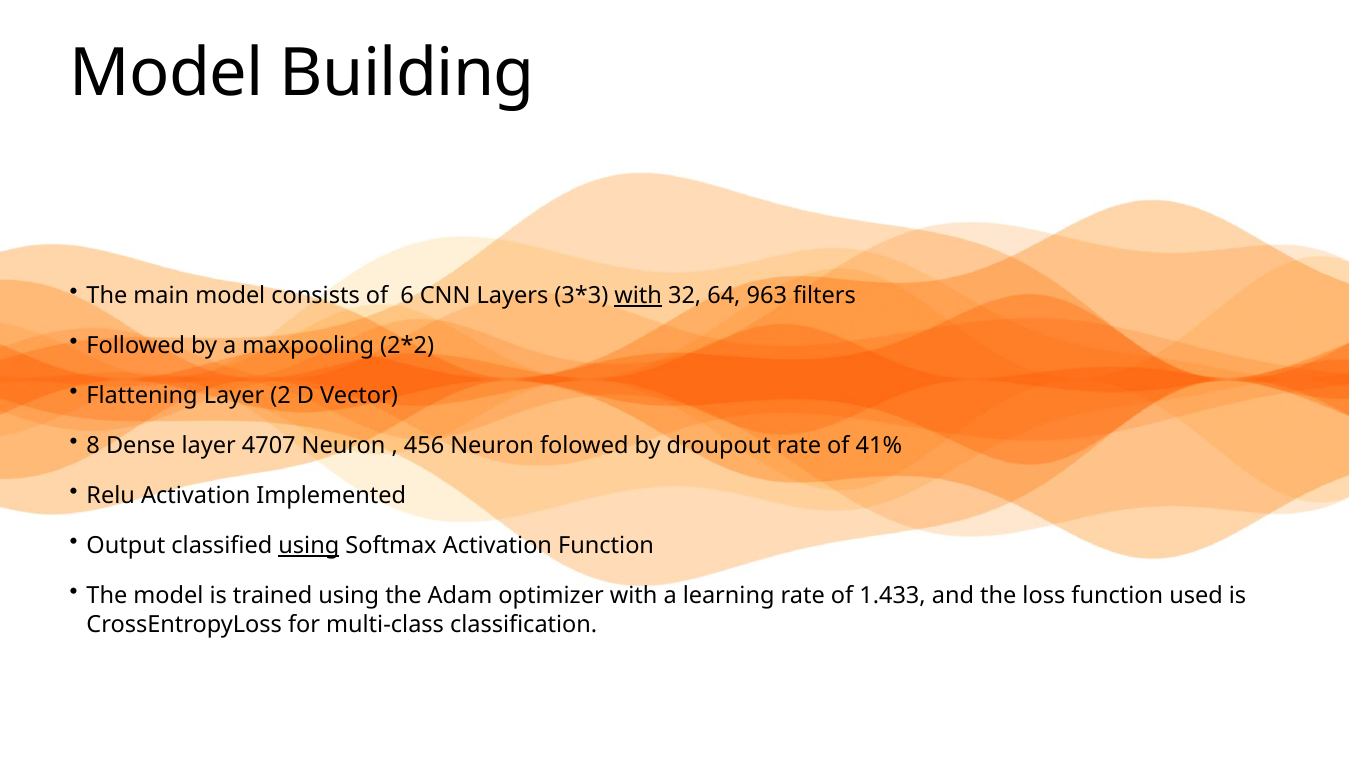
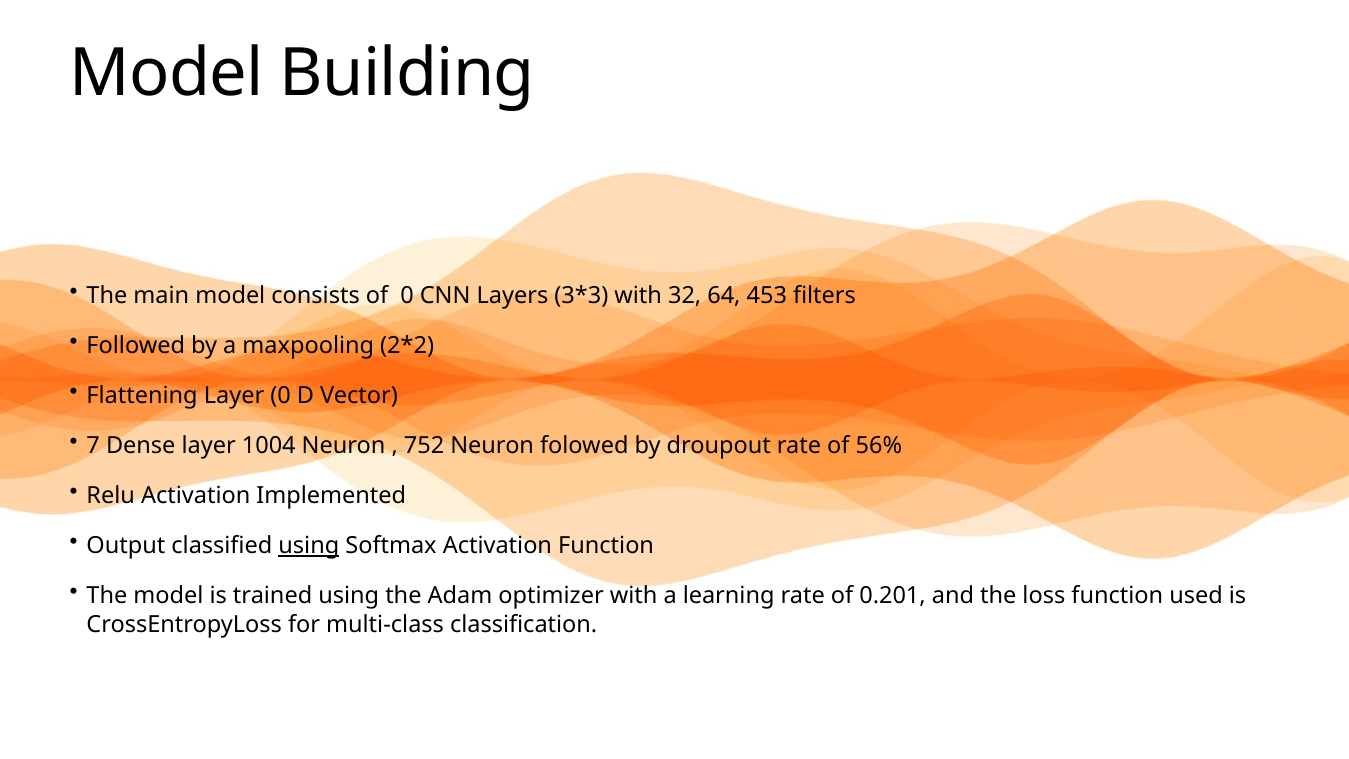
of 6: 6 -> 0 (407, 296)
with underline: present -> none (638, 296)
963: 963 -> 453 (767, 296)
Layer 2: 2 -> 0 (281, 396)
8: 8 -> 7 (93, 446)
4707: 4707 -> 1004 (269, 446)
456: 456 -> 752 (424, 446)
41%: 41% -> 56% (879, 446)
1.433: 1.433 -> 0.201 (893, 596)
